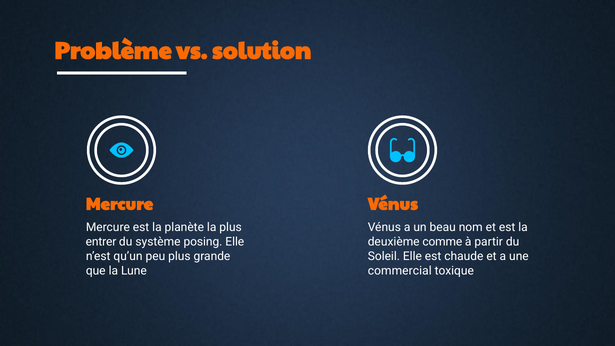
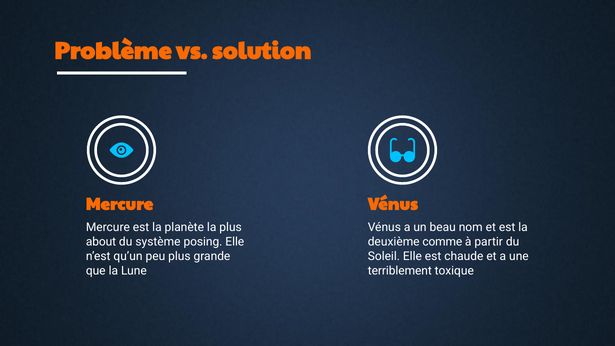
entrer: entrer -> about (101, 242)
commercial: commercial -> terriblement (400, 271)
